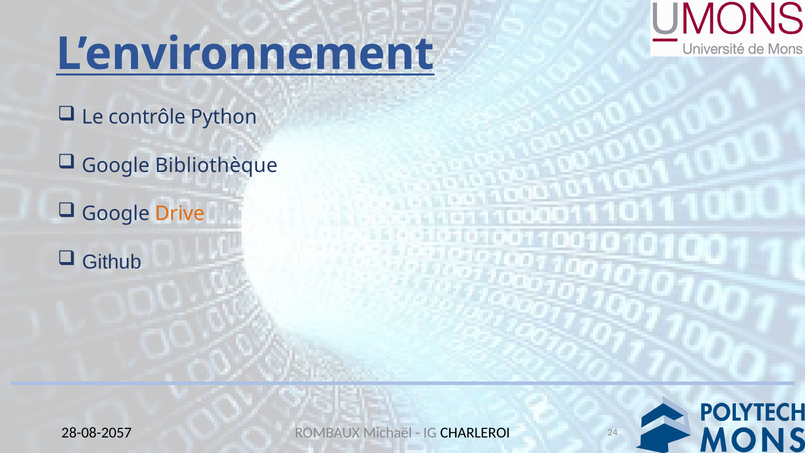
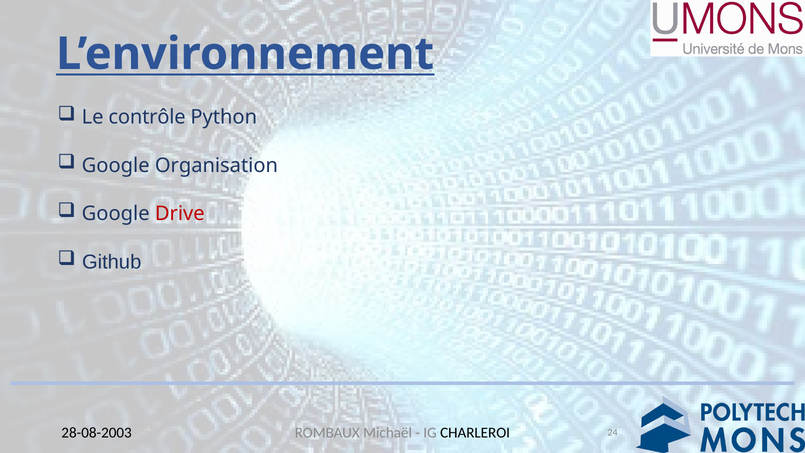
Bibliothèque: Bibliothèque -> Organisation (216, 165)
Drive colour: orange -> red (180, 214)
28-08-2057: 28-08-2057 -> 28-08-2003 (97, 433)
